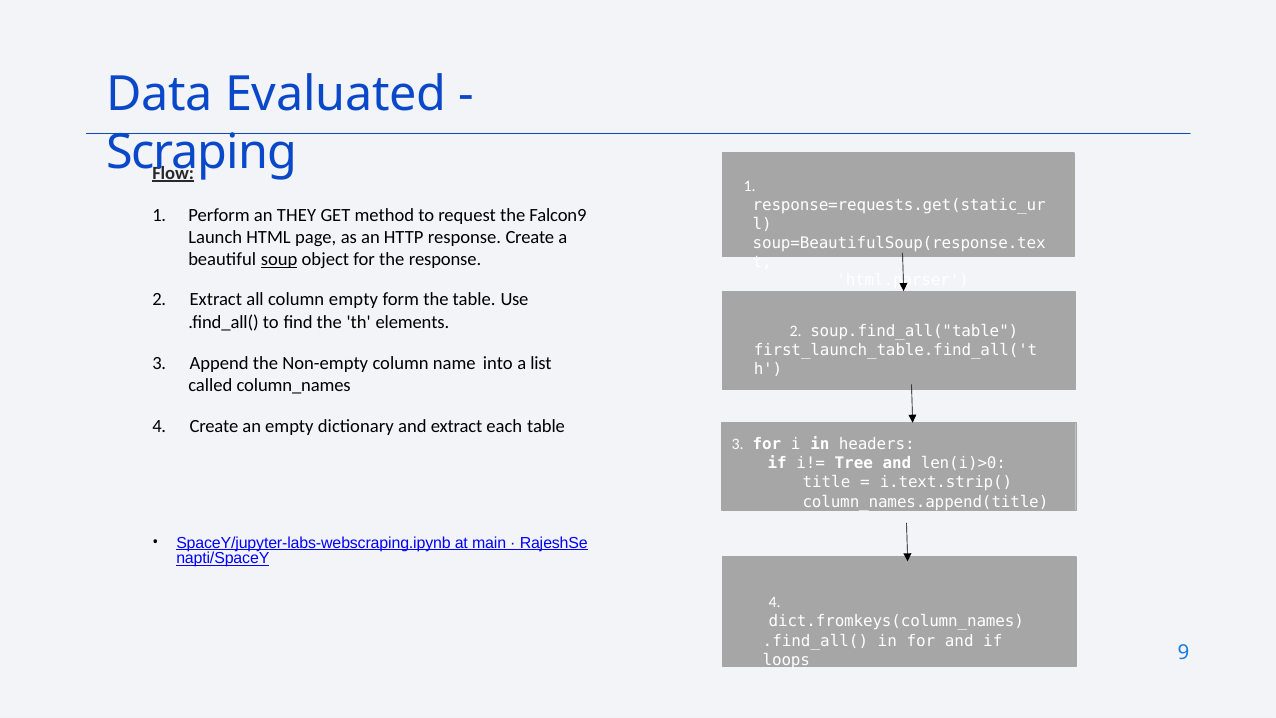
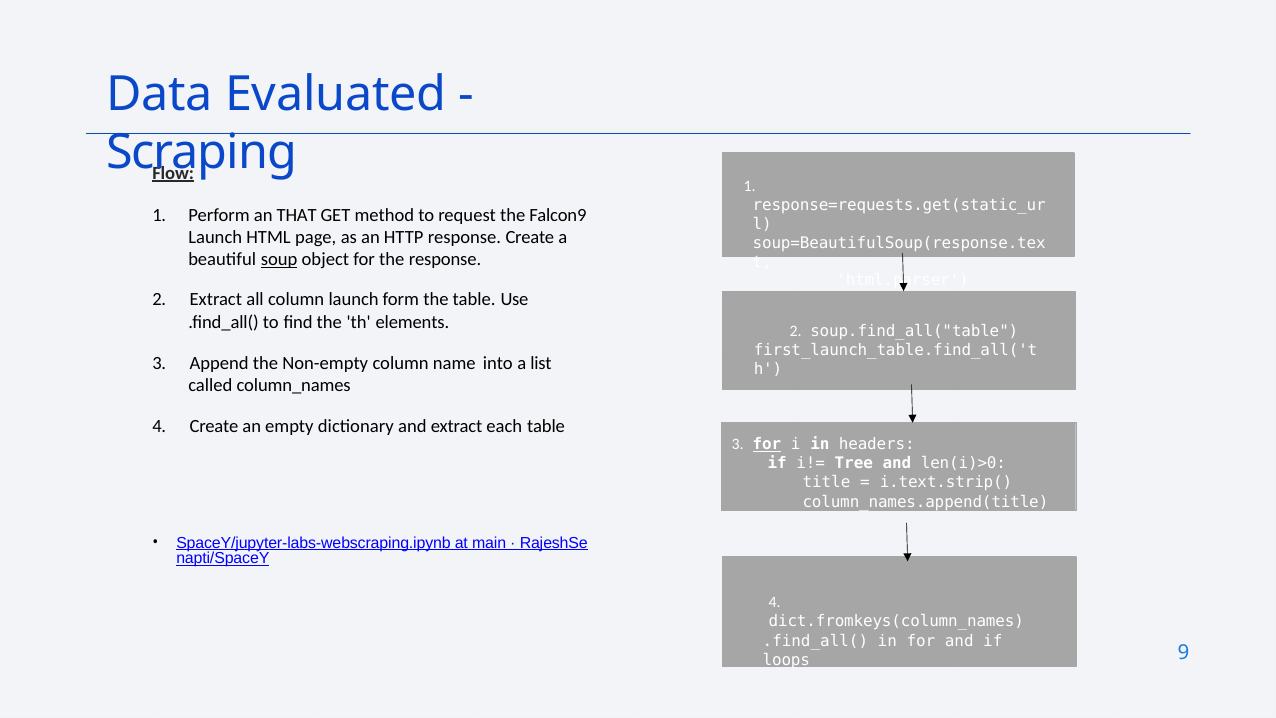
THEY: THEY -> THAT (297, 215)
column empty: empty -> launch (354, 300)
for underline: none -> present (767, 444)
